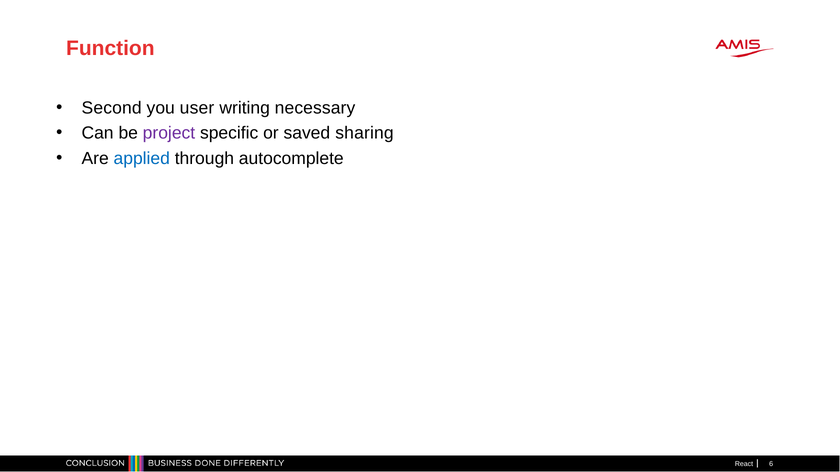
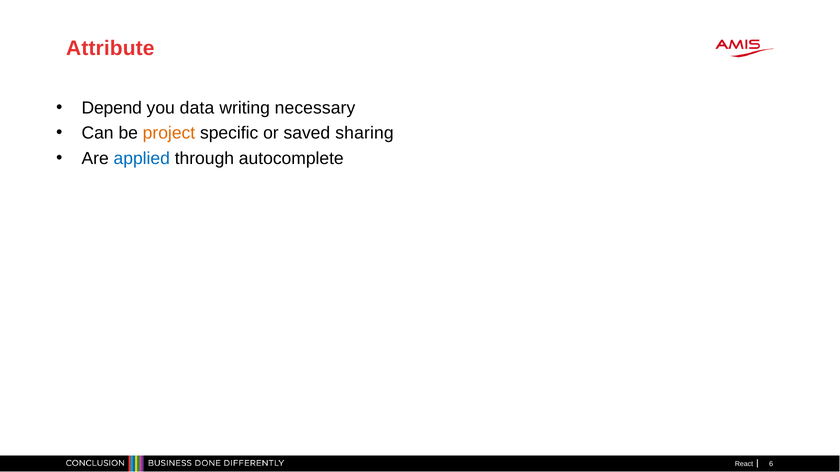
Function: Function -> Attribute (110, 49)
Second: Second -> Depend (112, 108)
user: user -> data (197, 108)
project colour: purple -> orange (169, 133)
